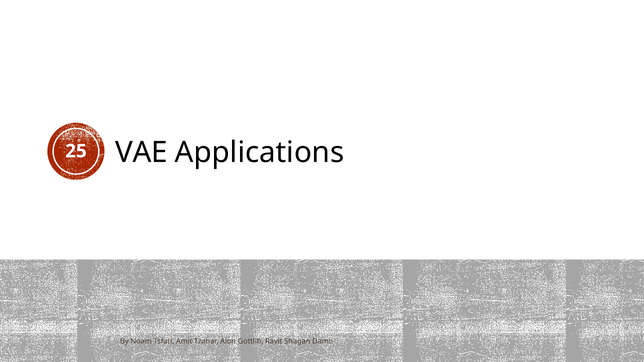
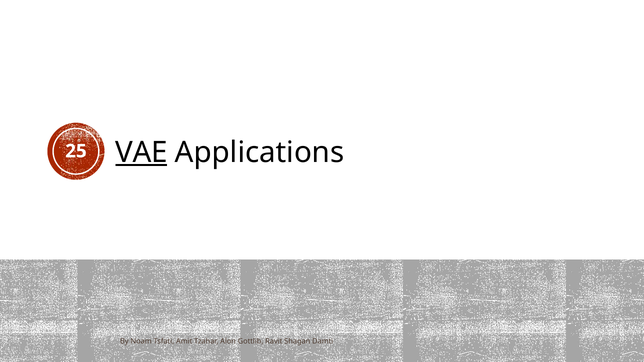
VAE underline: none -> present (141, 152)
